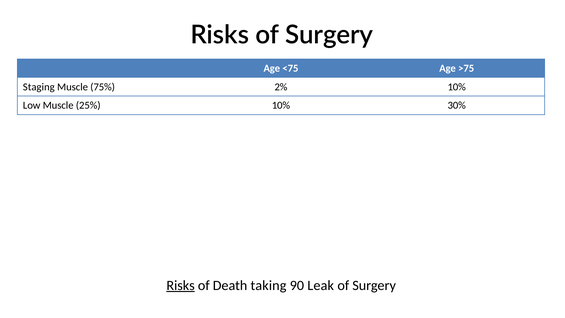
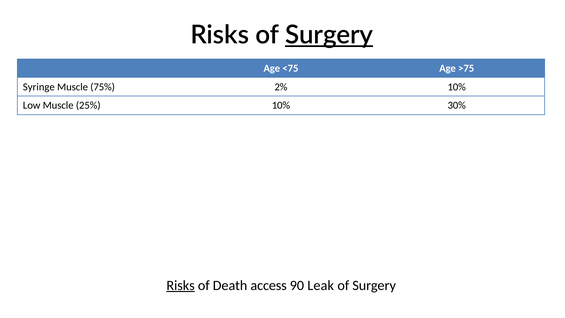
Surgery underline: none -> present (329, 35)
Staging: Staging -> Syringe (39, 87)
taking: taking -> access (269, 285)
